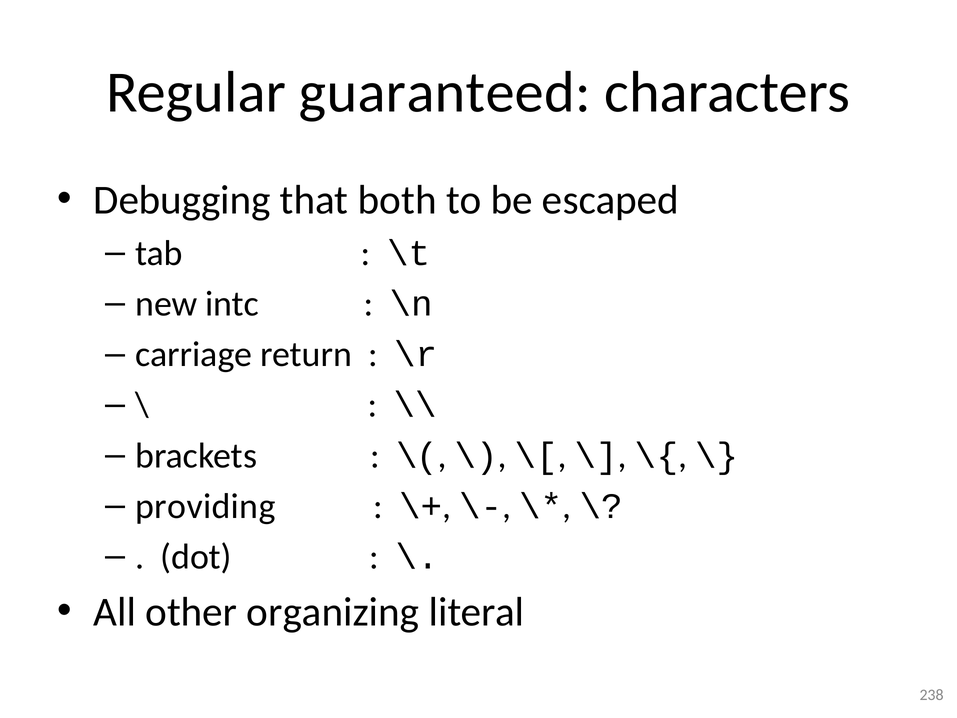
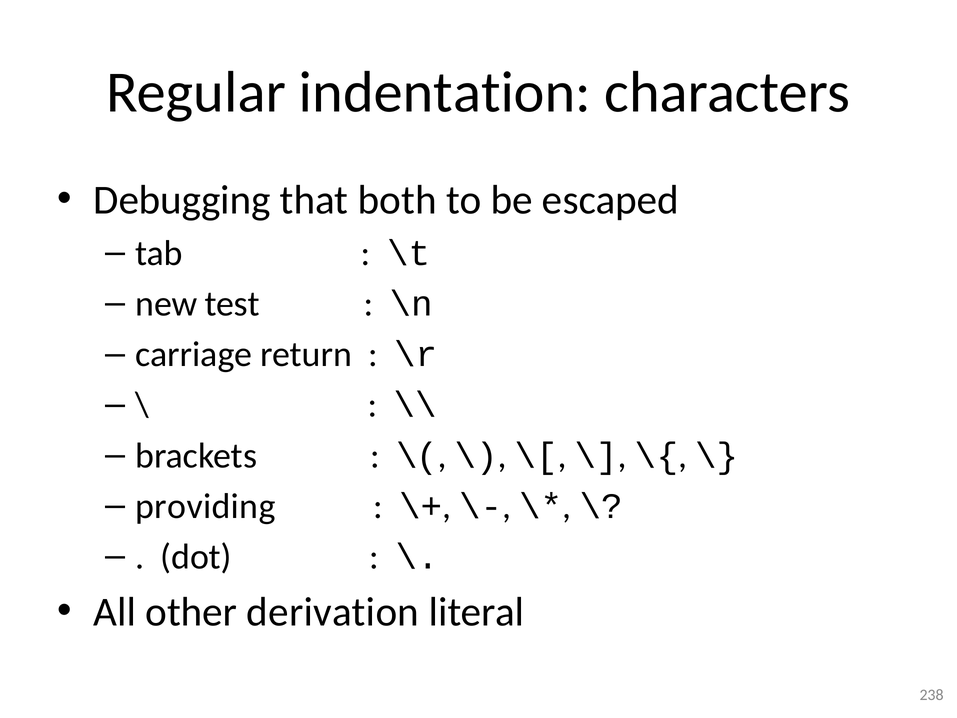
guaranteed: guaranteed -> indentation (445, 93)
intc: intc -> test (232, 304)
organizing: organizing -> derivation (333, 612)
